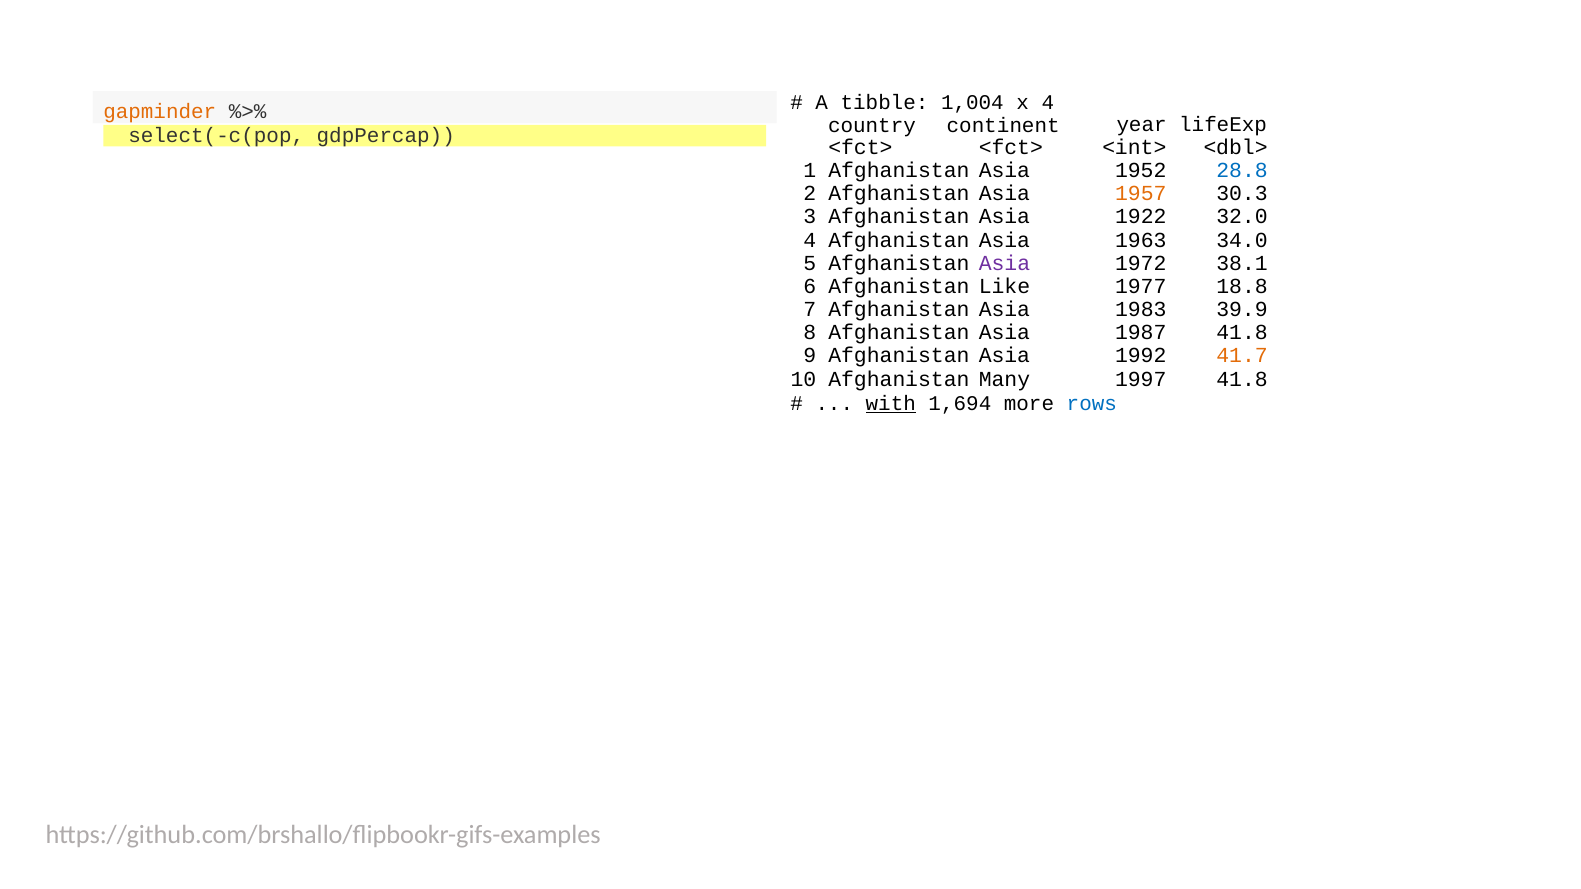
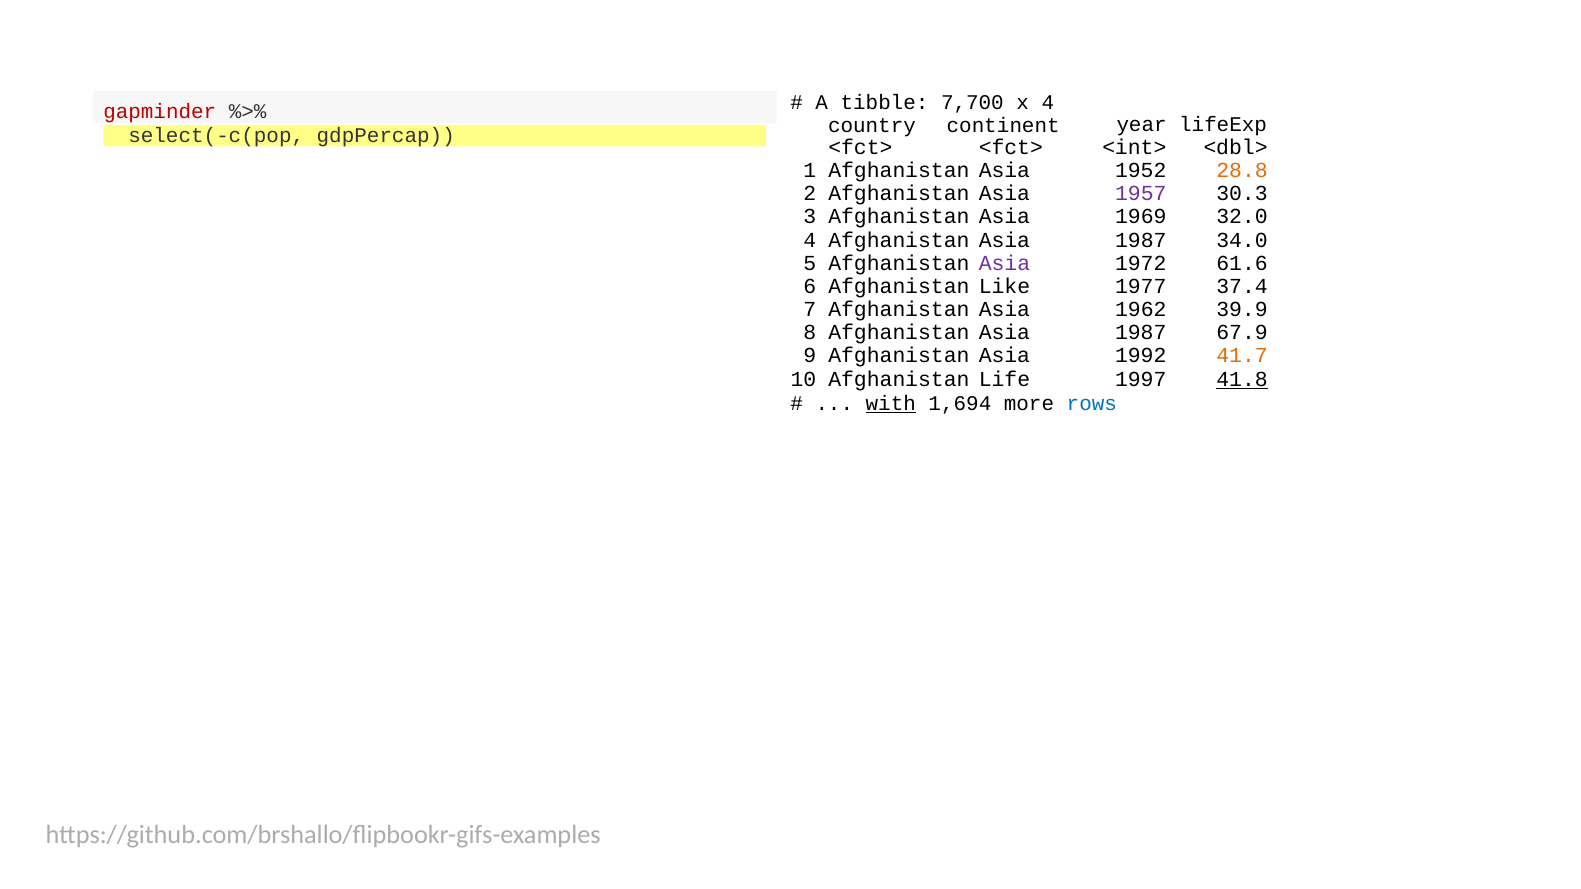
1,004: 1,004 -> 7,700 (972, 102)
gapminder colour: orange -> red (160, 112)
28.8 colour: blue -> orange (1242, 170)
1957 colour: orange -> purple (1141, 194)
1922: 1922 -> 1969 (1141, 217)
4 Afghanistan Asia 1963: 1963 -> 1987 (1141, 240)
38.1: 38.1 -> 61.6 (1242, 263)
18.8: 18.8 -> 37.4 (1242, 286)
1983: 1983 -> 1962 (1141, 310)
1987 41.8: 41.8 -> 67.9 (1242, 333)
Many: Many -> Life (1004, 379)
41.8 underline: none -> present (1242, 379)
